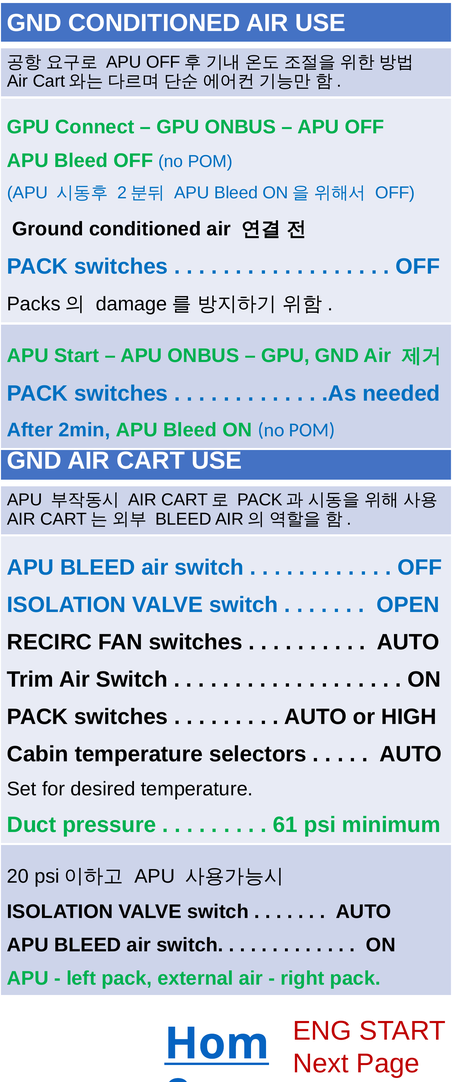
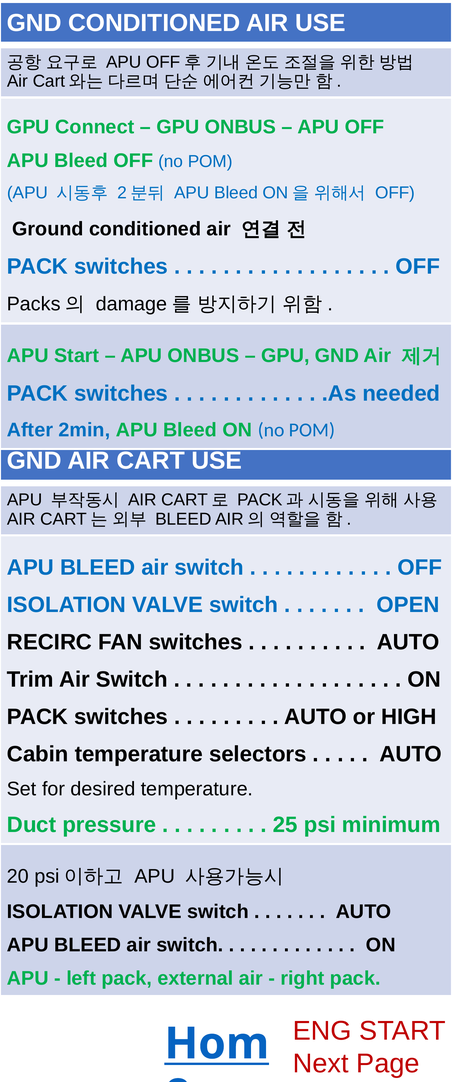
61: 61 -> 25 (285, 825)
